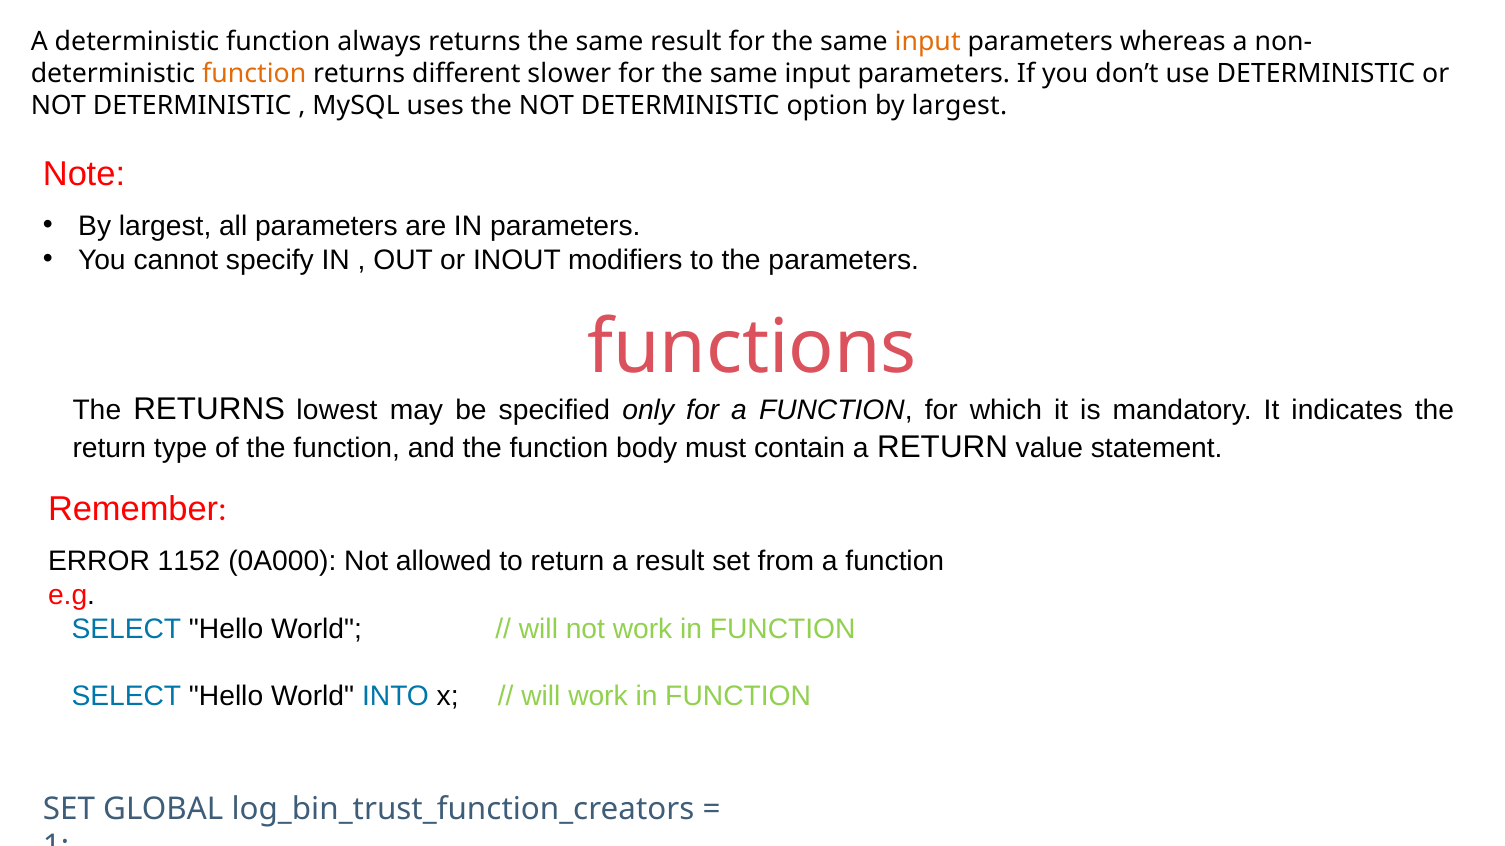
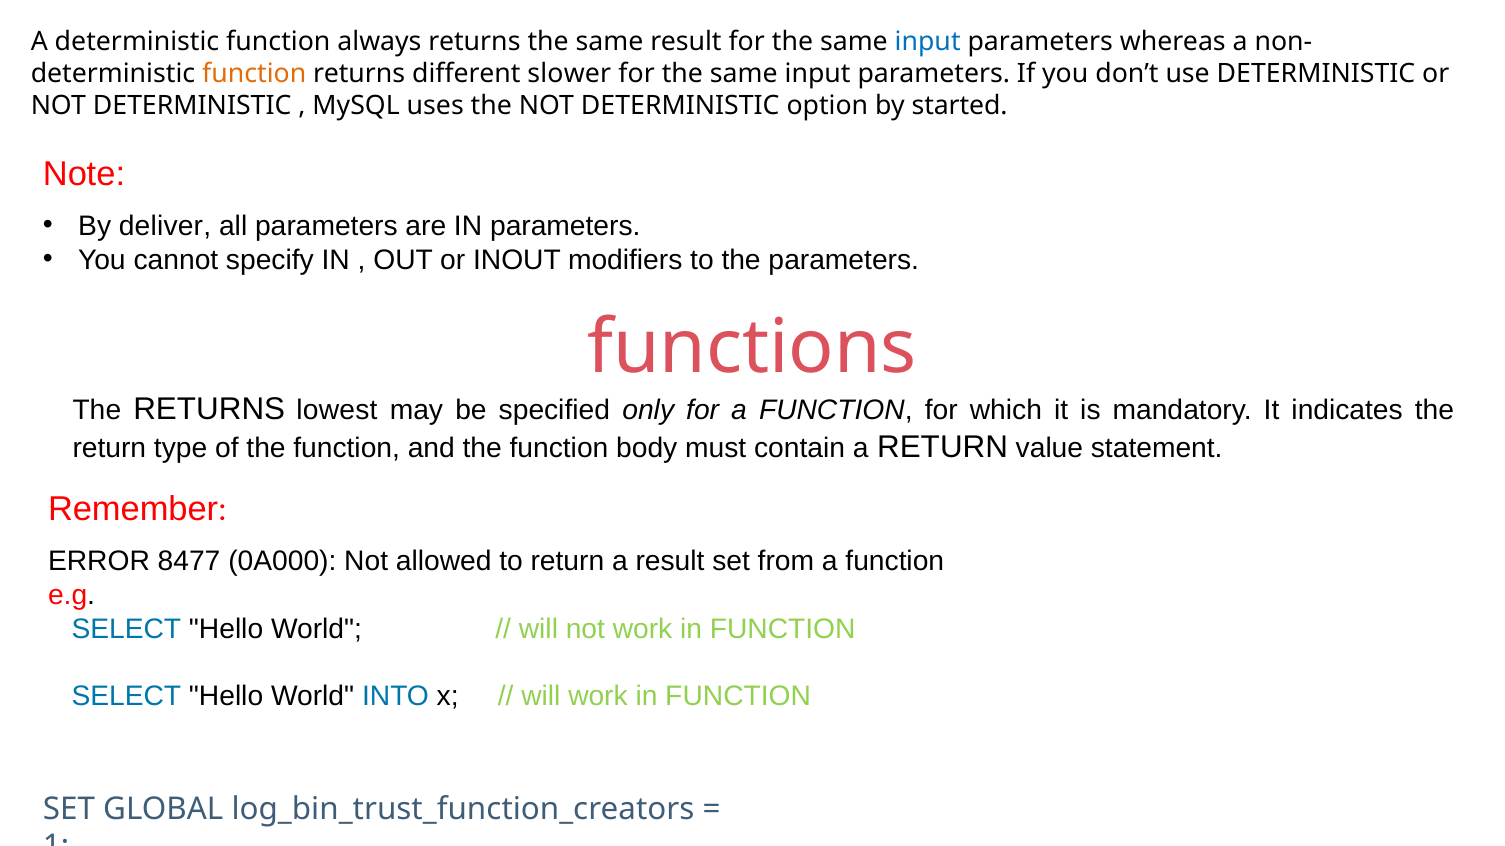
input colour: orange -> blue (928, 42)
option by largest: largest -> started (960, 106)
largest: largest -> deliver (165, 226)
1152: 1152 -> 8477 (189, 562)
